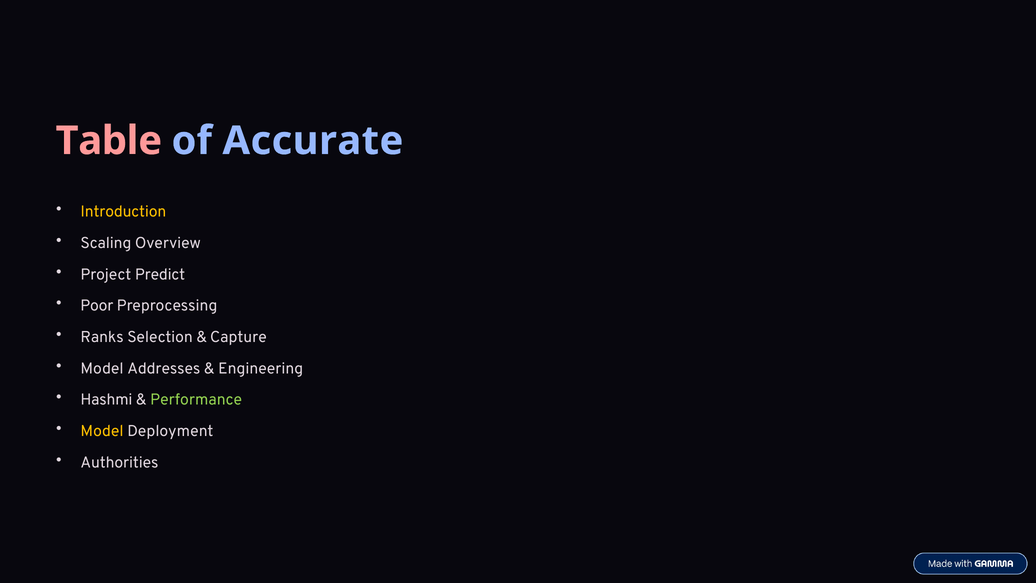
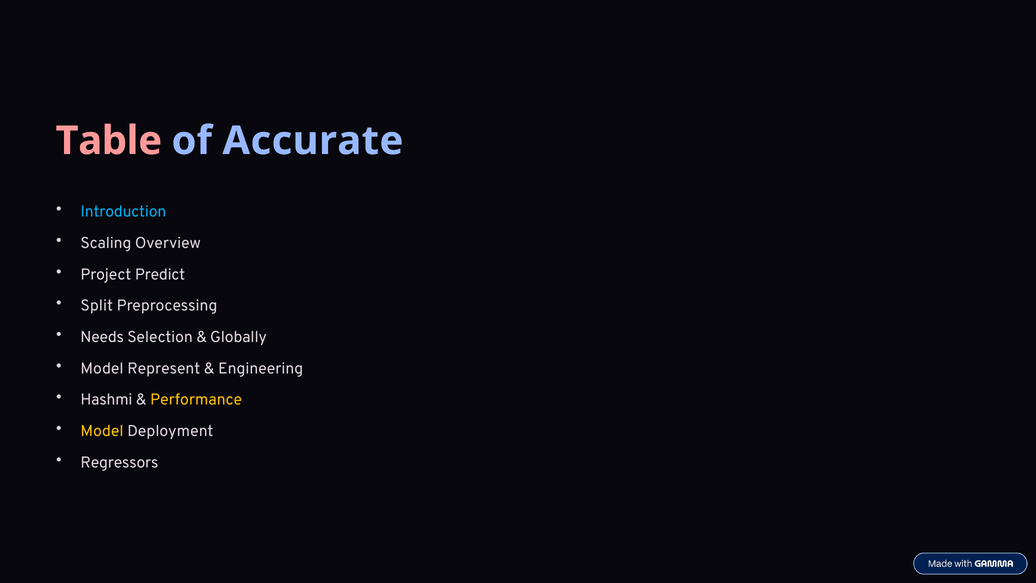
Introduction colour: yellow -> light blue (123, 212)
Poor: Poor -> Split (97, 306)
Ranks: Ranks -> Needs (102, 337)
Capture: Capture -> Globally (238, 337)
Addresses: Addresses -> Represent (164, 368)
Performance colour: light green -> yellow (196, 400)
Authorities: Authorities -> Regressors (119, 462)
